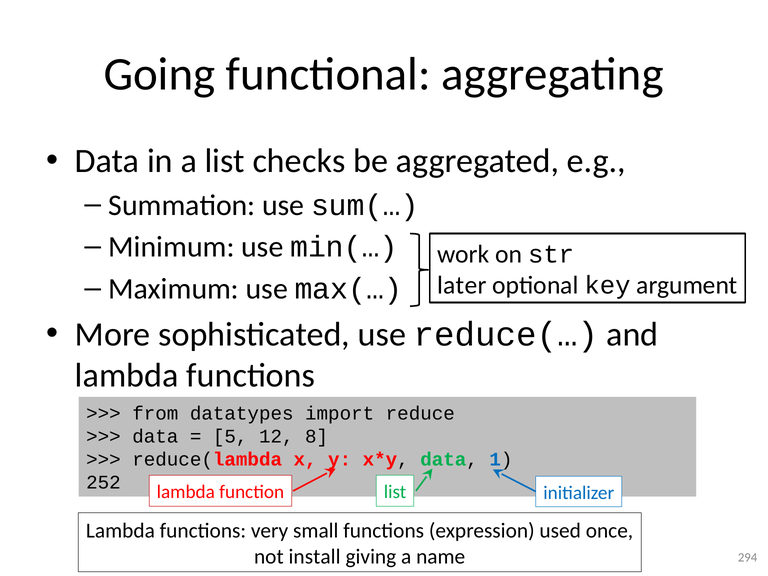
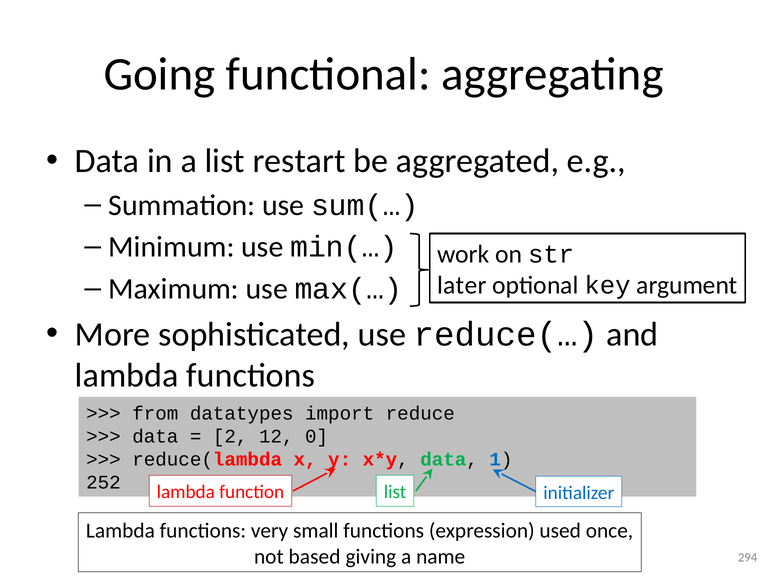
checks: checks -> restart (299, 161)
5: 5 -> 2 (230, 437)
8: 8 -> 0 (317, 437)
install: install -> based (315, 556)
